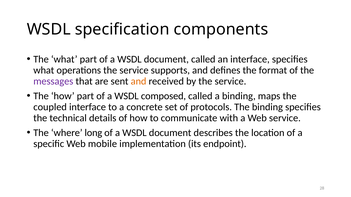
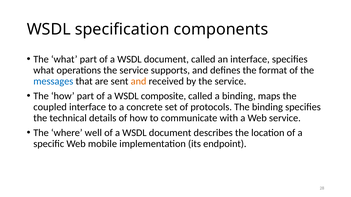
messages colour: purple -> blue (53, 81)
composed: composed -> composite (163, 96)
long: long -> well (93, 133)
